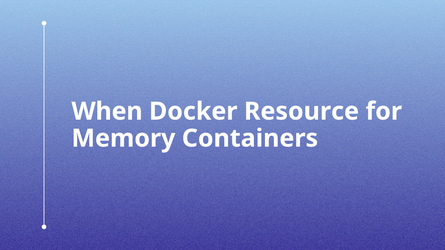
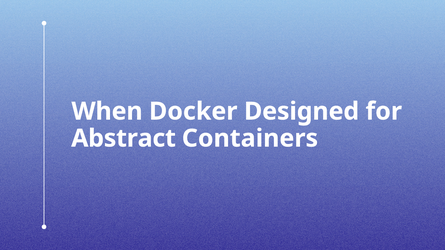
Resource: Resource -> Designed (302, 111)
Memory: Memory -> Abstract (124, 139)
